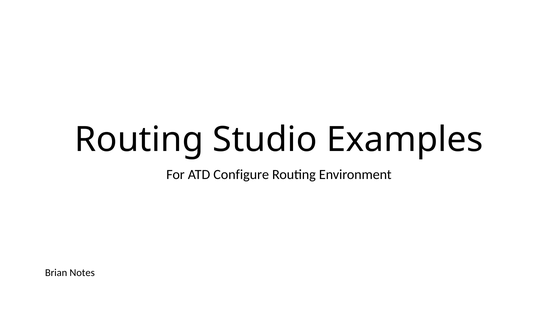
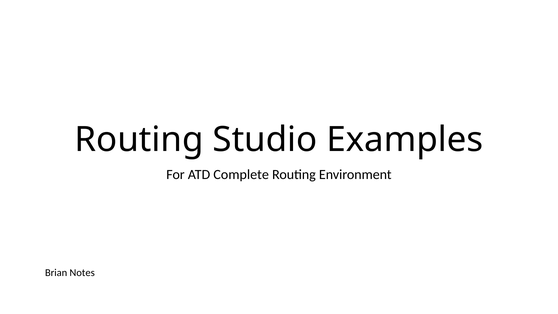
Configure: Configure -> Complete (241, 174)
